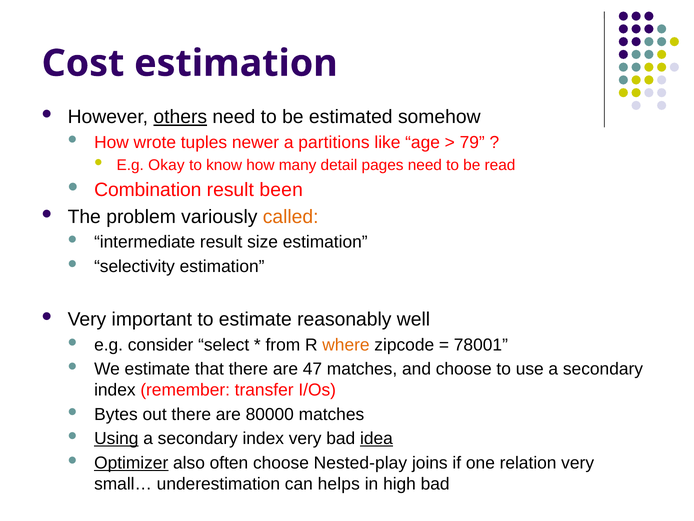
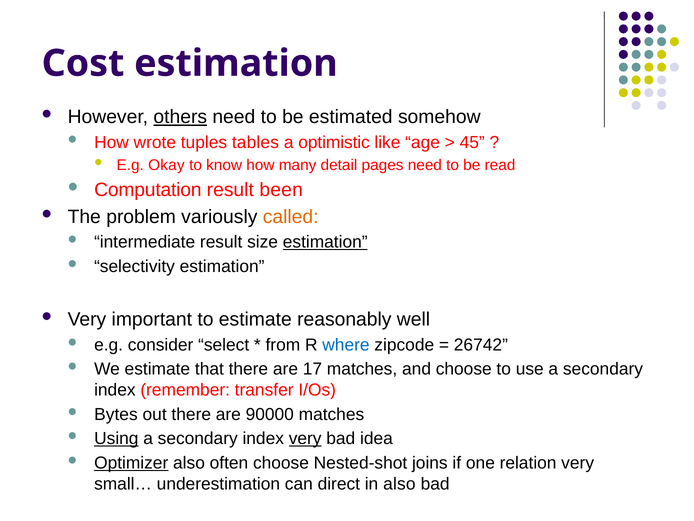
newer: newer -> tables (255, 142)
partitions: partitions -> optimistic (334, 142)
79: 79 -> 45 (472, 142)
Combination: Combination -> Computation (148, 190)
estimation underline: none -> present (325, 242)
where colour: orange -> blue (346, 345)
78001: 78001 -> 26742 (481, 345)
47: 47 -> 17 (312, 369)
80000: 80000 -> 90000 (270, 414)
very underline: none -> present (305, 438)
idea underline: present -> none (376, 438)
Nested-play: Nested-play -> Nested-shot (360, 463)
helps: helps -> direct (339, 483)
in high: high -> also (399, 483)
